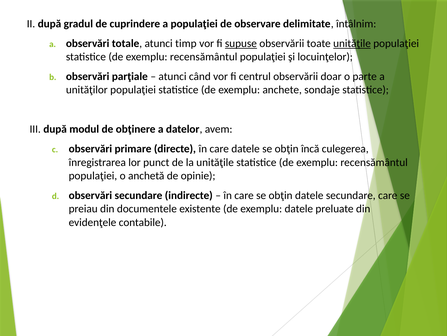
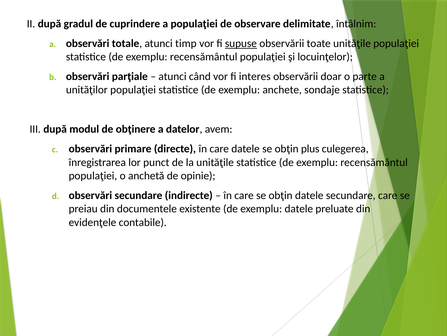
unităţile underline: present -> none (352, 43)
centrul: centrul -> interes (255, 76)
încă: încă -> plus (310, 149)
